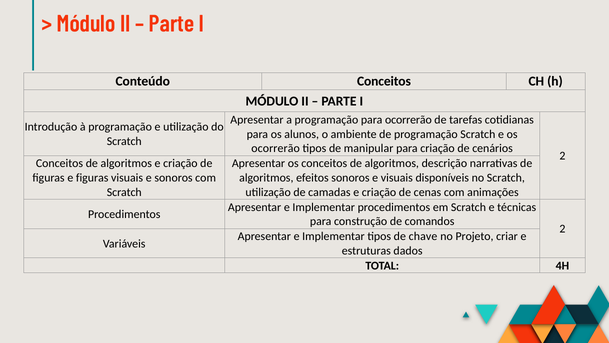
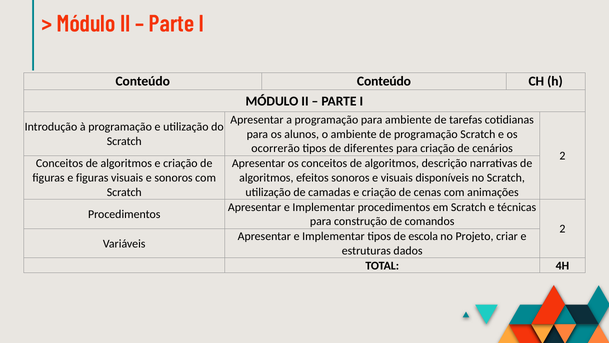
Conteúdo Conceitos: Conceitos -> Conteúdo (384, 81)
para ocorrerão: ocorrerão -> ambiente (408, 120)
manipular: manipular -> diferentes (369, 148)
chave: chave -> escola (423, 236)
